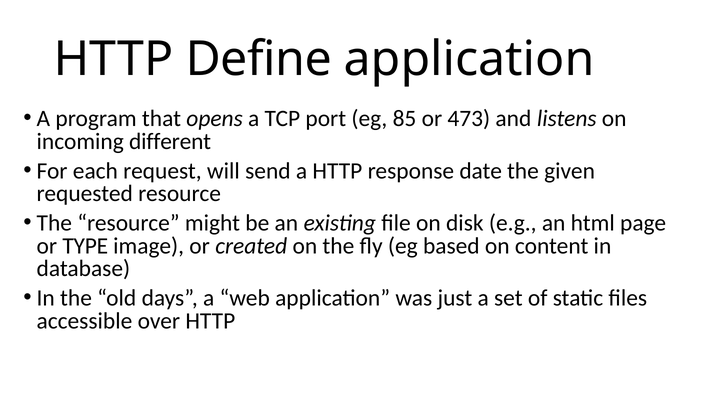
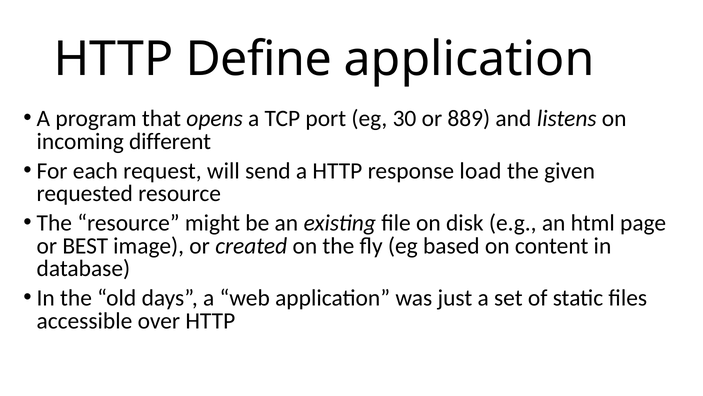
85: 85 -> 30 (404, 118)
473: 473 -> 889 (469, 118)
date: date -> load (480, 171)
TYPE: TYPE -> BEST (85, 246)
